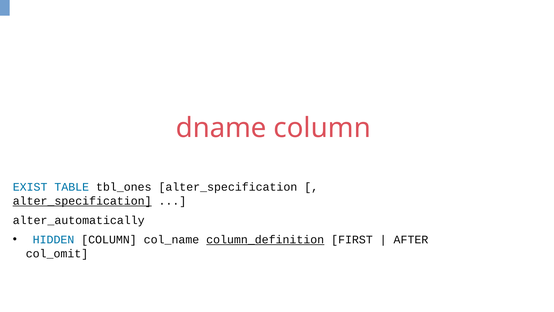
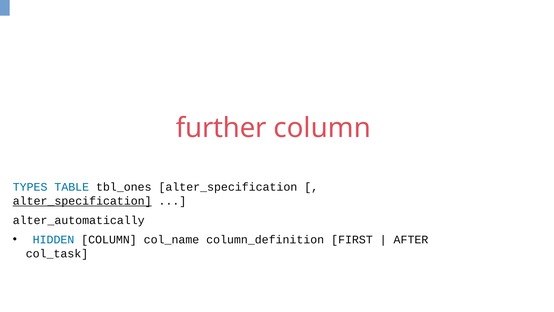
dname: dname -> further (221, 128)
EXIST: EXIST -> TYPES (30, 187)
column_definition underline: present -> none (265, 239)
col_omit: col_omit -> col_task (57, 253)
